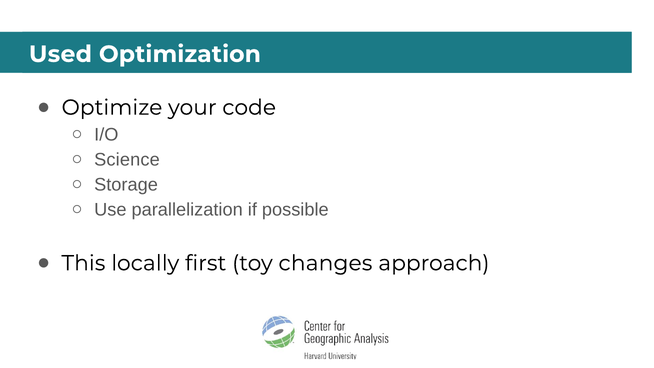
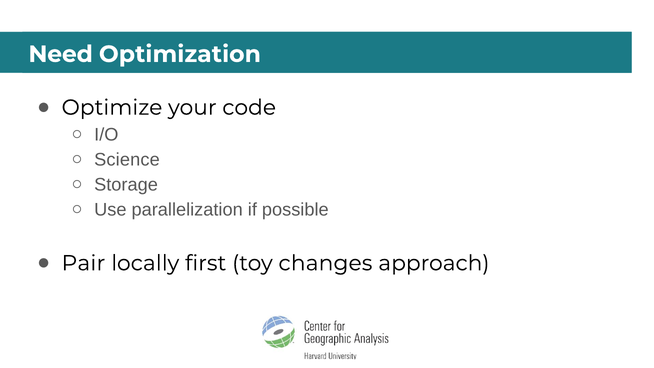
Used: Used -> Need (61, 54)
This: This -> Pair (83, 263)
